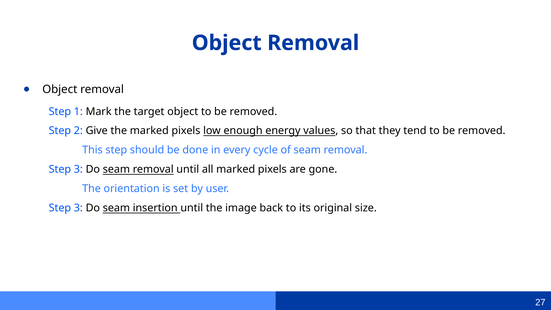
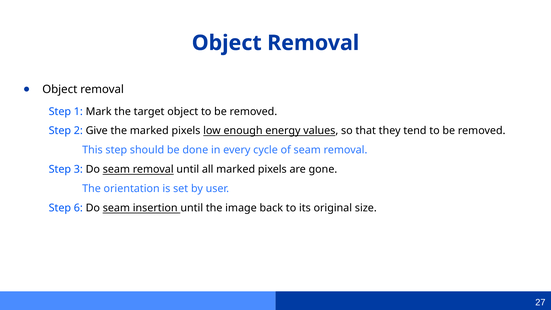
3: 3 -> 6 (78, 208)
